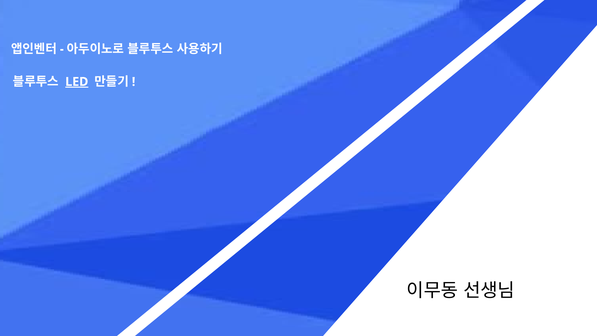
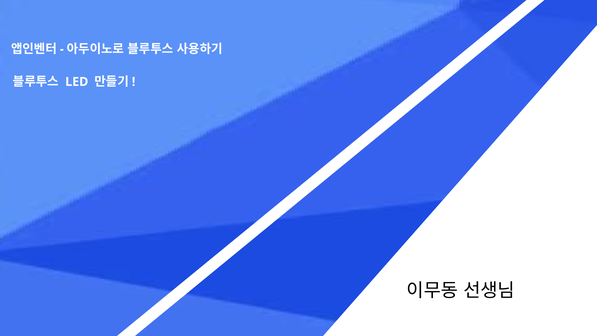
LED underline: present -> none (77, 82)
